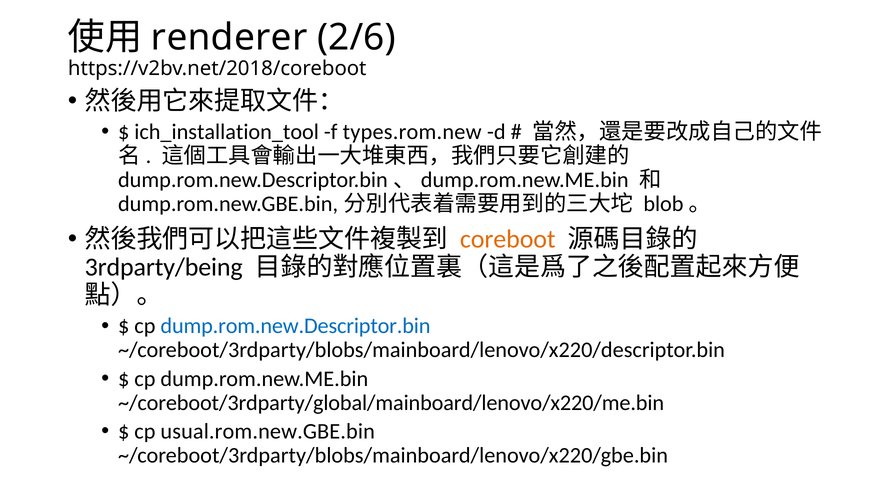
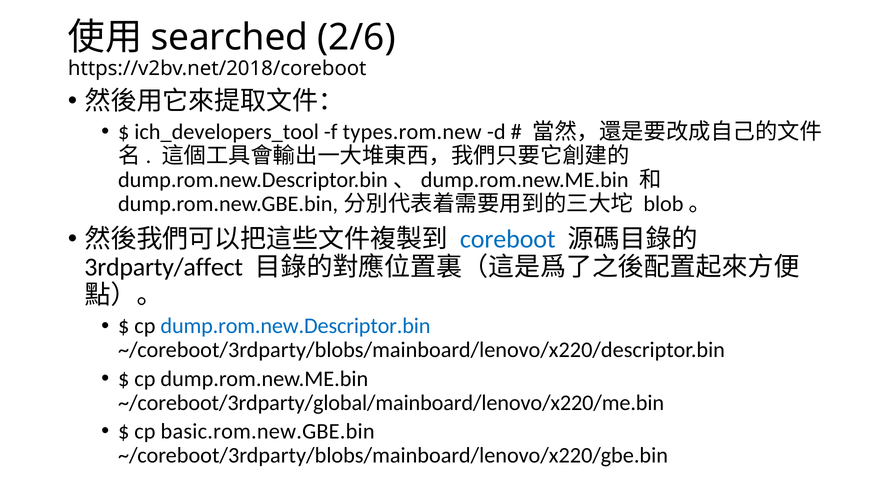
renderer: renderer -> searched (229, 37)
ich_installation_tool: ich_installation_tool -> ich_developers_tool (227, 132)
coreboot colour: orange -> blue (508, 239)
3rdparty/being: 3rdparty/being -> 3rdparty/affect (164, 267)
usual.rom.new.GBE.bin: usual.rom.new.GBE.bin -> basic.rom.new.GBE.bin (268, 432)
